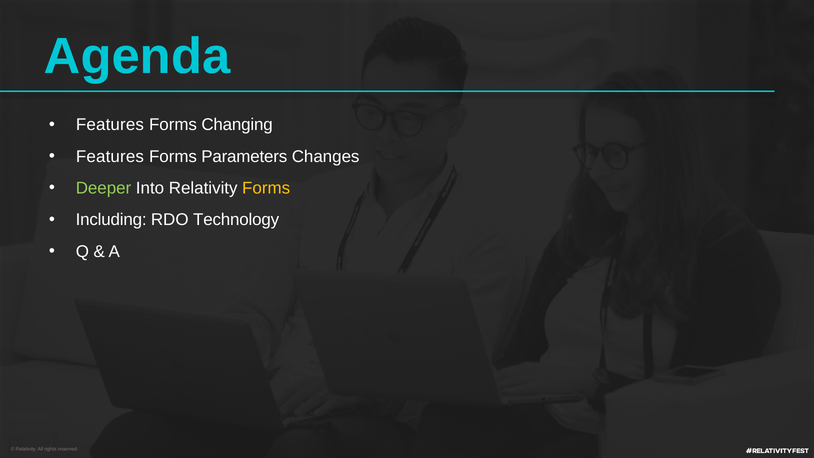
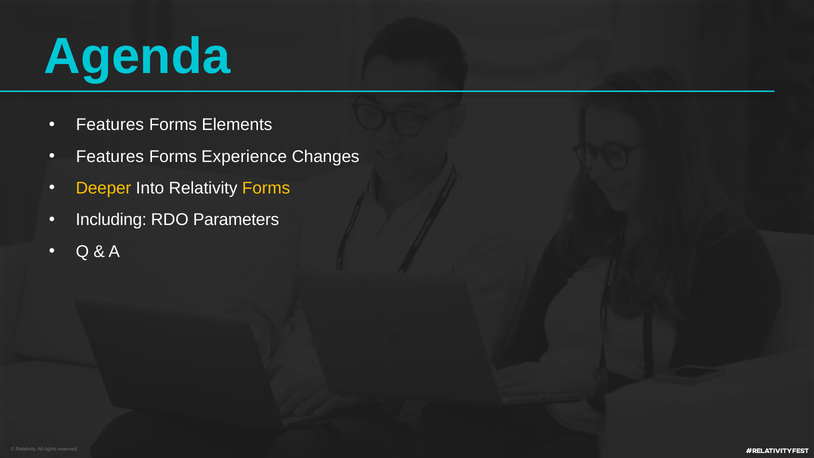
Changing: Changing -> Elements (237, 125)
Parameters: Parameters -> Experience (244, 156)
Deeper colour: light green -> yellow (103, 188)
Technology: Technology -> Parameters (236, 220)
